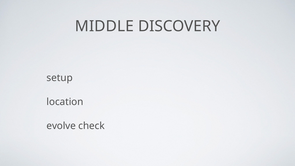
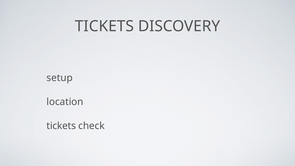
MIDDLE: MIDDLE -> TICKETS (104, 26)
evolve: evolve -> tickets (61, 126)
